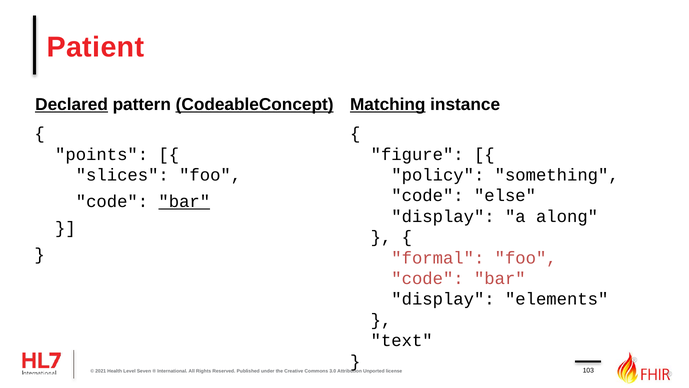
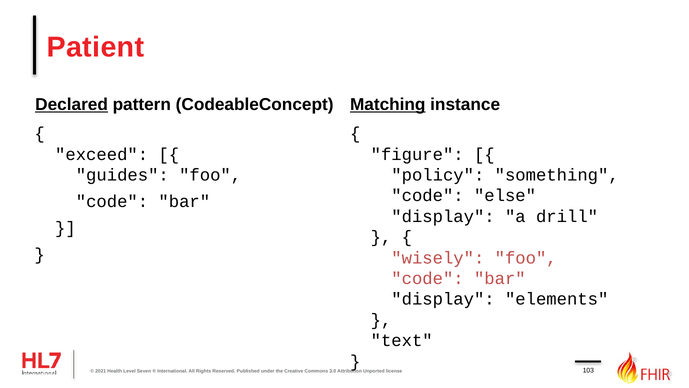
CodeableConcept underline: present -> none (255, 105)
points: points -> exceed (102, 154)
slices: slices -> guides (122, 175)
bar underline: present -> none (184, 201)
along: along -> drill (567, 216)
formal: formal -> wisely (438, 258)
